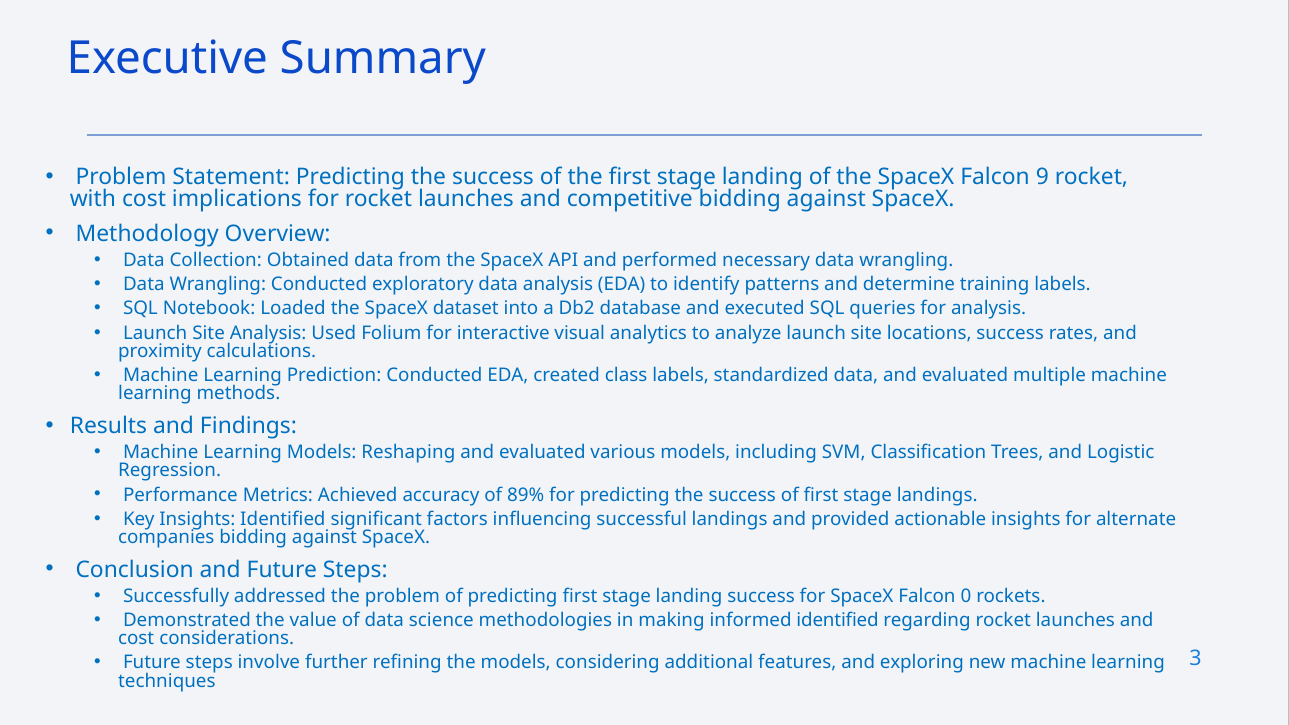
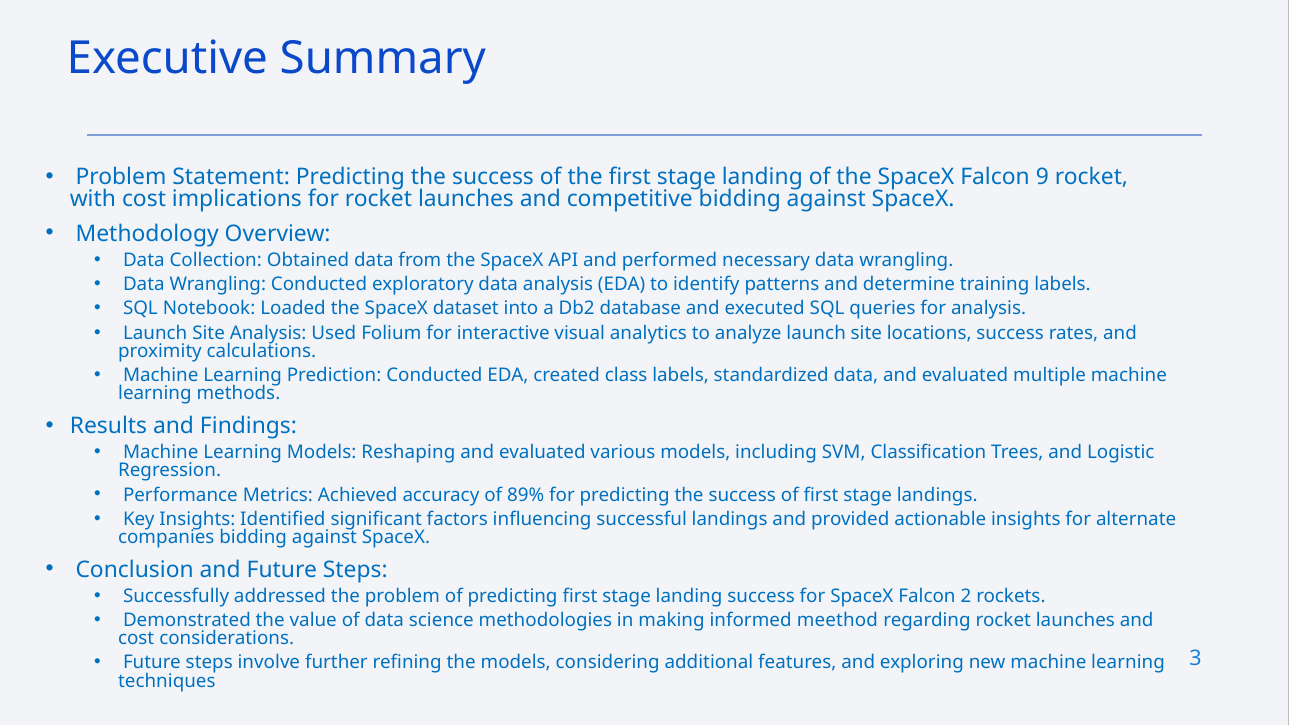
0: 0 -> 2 (966, 596)
informed identified: identified -> meethod (837, 620)
